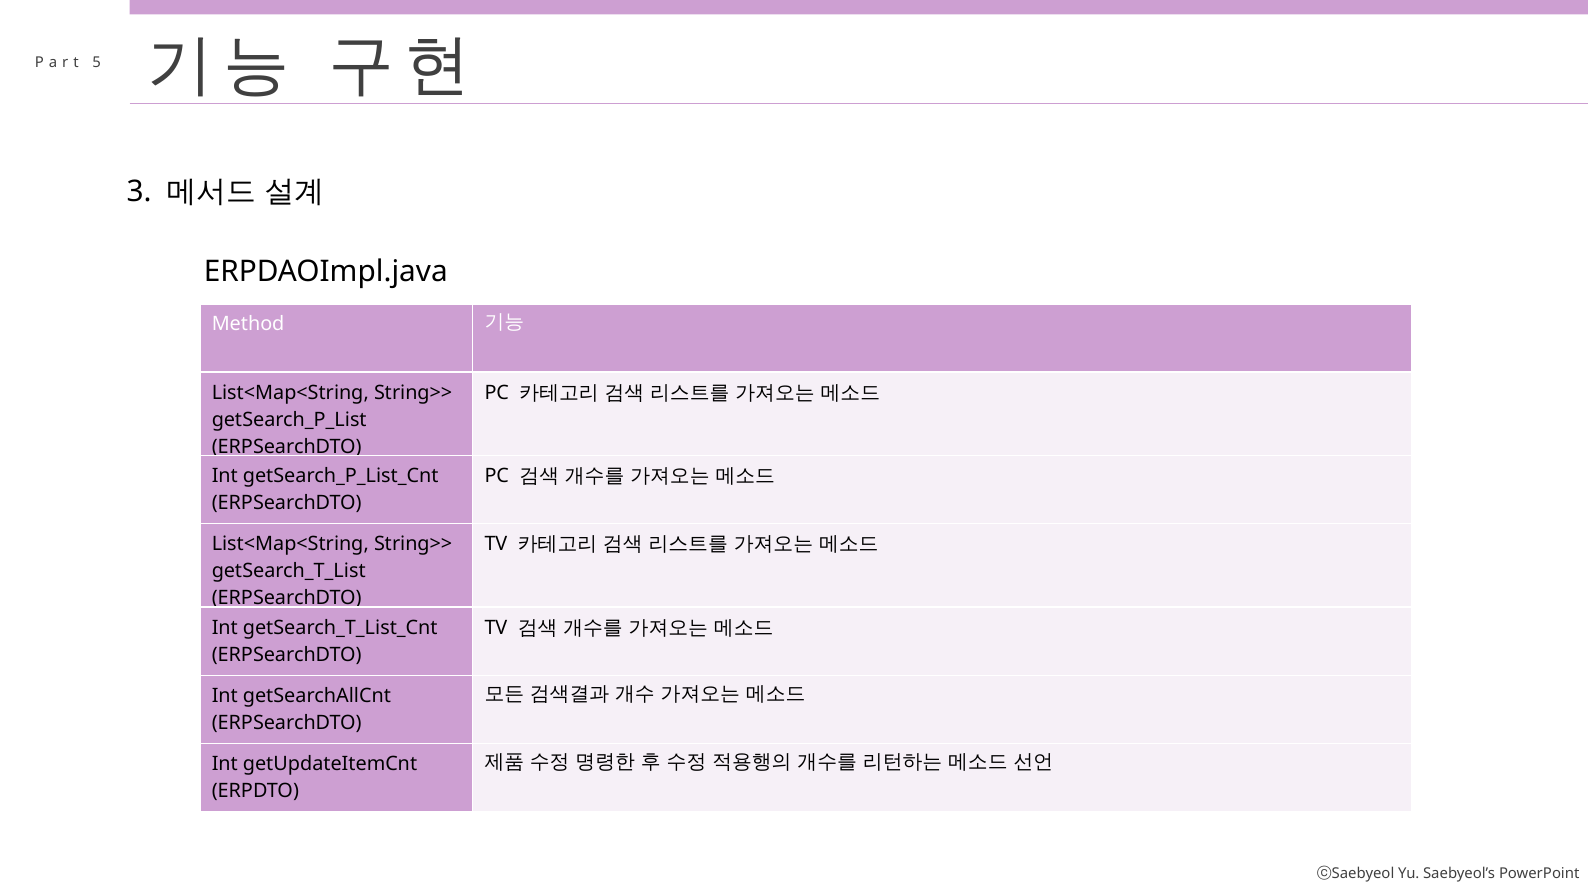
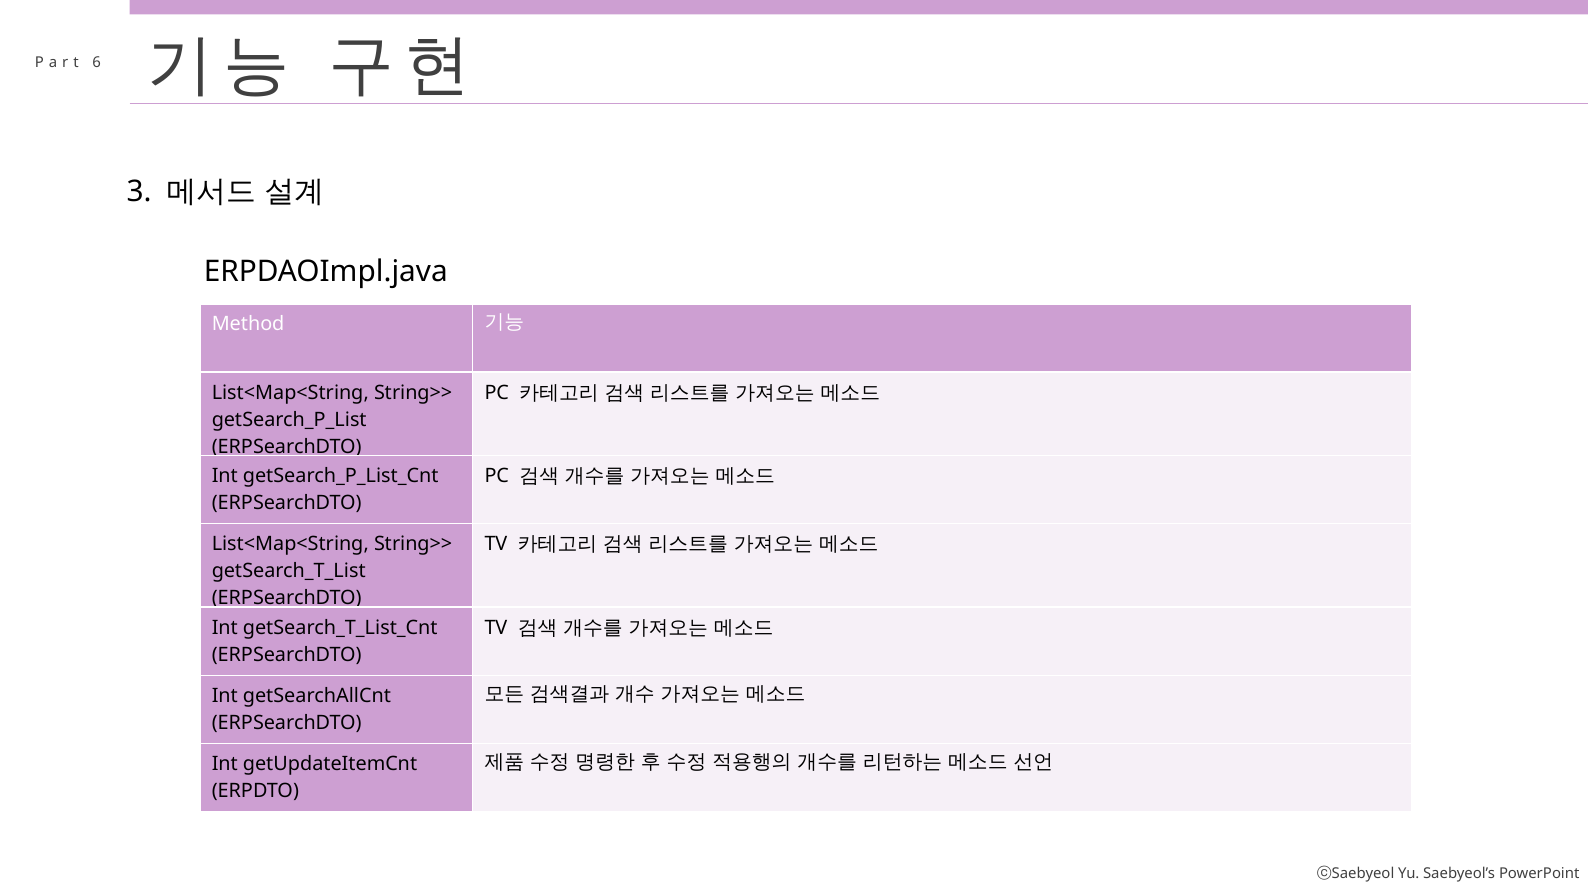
5: 5 -> 6 (97, 63)
